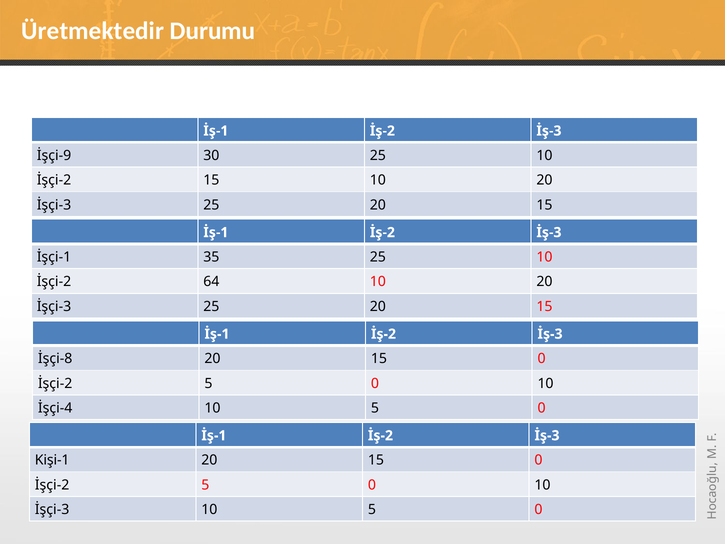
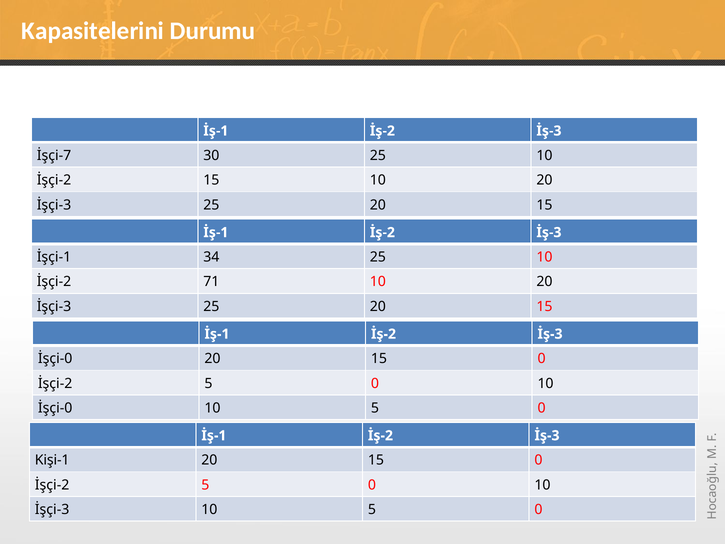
Üretmektedir: Üretmektedir -> Kapasitelerini (93, 31)
İşçi-9: İşçi-9 -> İşçi-7 (54, 156)
35: 35 -> 34 (211, 257)
64: 64 -> 71 (211, 282)
İşçi-8: İşçi-8 -> İşçi-0 (55, 359)
İşçi-4: İşçi-4 -> İşçi-0 (55, 408)
